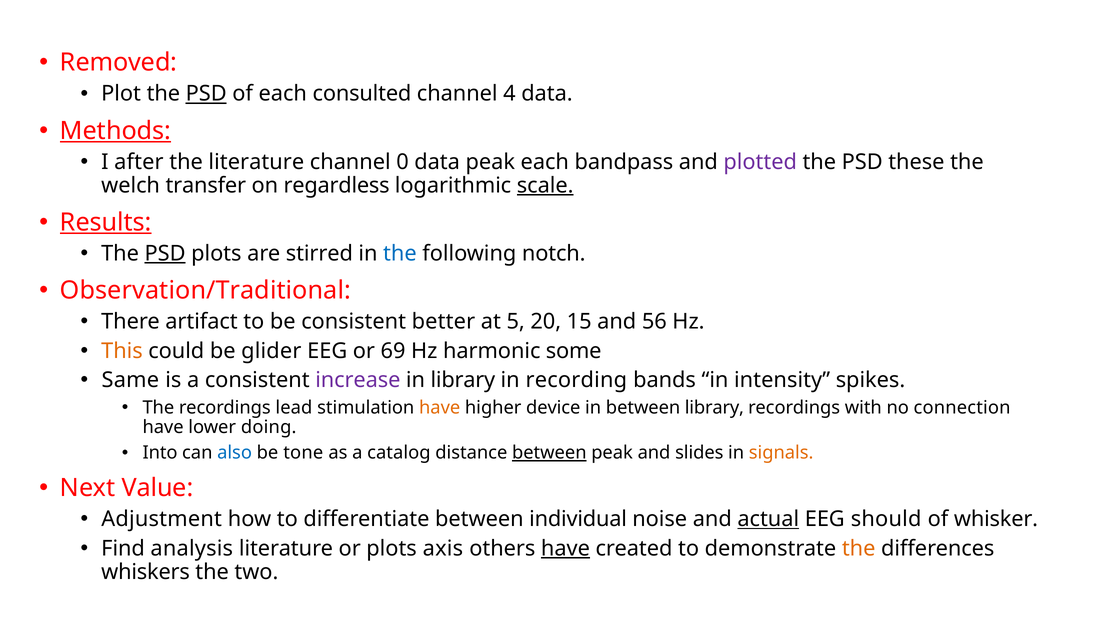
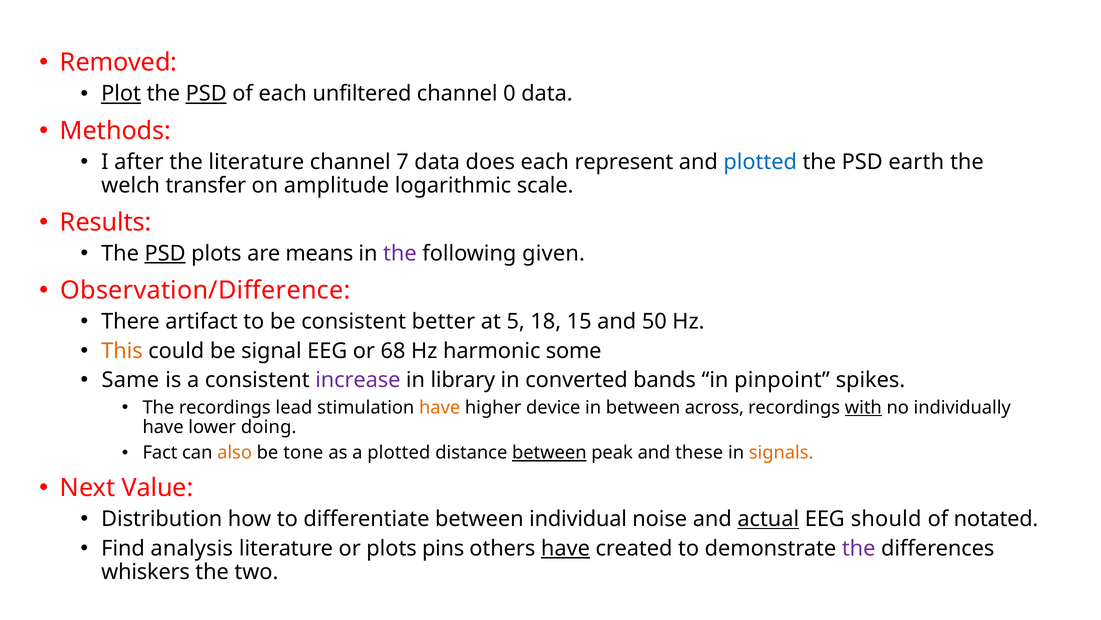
Plot underline: none -> present (121, 94)
consulted: consulted -> unfiltered (362, 94)
4: 4 -> 0 (509, 94)
Methods underline: present -> none (116, 131)
0: 0 -> 7 (403, 162)
data peak: peak -> does (490, 162)
bandpass: bandpass -> represent (624, 162)
plotted colour: purple -> blue (760, 162)
these: these -> earth (916, 162)
regardless: regardless -> amplitude (336, 185)
scale underline: present -> none (545, 185)
Results underline: present -> none (106, 222)
stirred: stirred -> means (319, 253)
the colour: blue -> purple (400, 253)
notch: notch -> given (554, 253)
Observation/Traditional: Observation/Traditional -> Observation/Difference (205, 290)
20: 20 -> 18 (546, 321)
56: 56 -> 50 (654, 321)
glider: glider -> signal (271, 350)
69: 69 -> 68 (393, 350)
recording: recording -> converted (576, 380)
intensity: intensity -> pinpoint (782, 380)
between library: library -> across (714, 407)
with underline: none -> present (863, 407)
connection: connection -> individually (962, 407)
Into: Into -> Fact (160, 452)
also colour: blue -> orange (235, 452)
a catalog: catalog -> plotted (399, 452)
slides: slides -> these (699, 452)
Adjustment: Adjustment -> Distribution (162, 518)
whisker: whisker -> notated (996, 518)
axis: axis -> pins (443, 548)
the colour: orange -> purple (859, 548)
